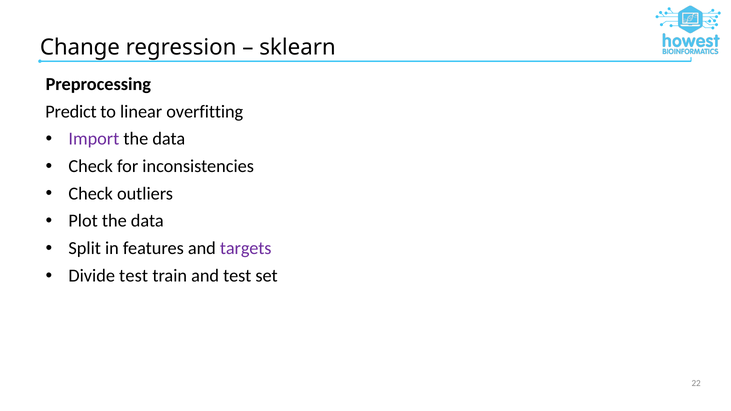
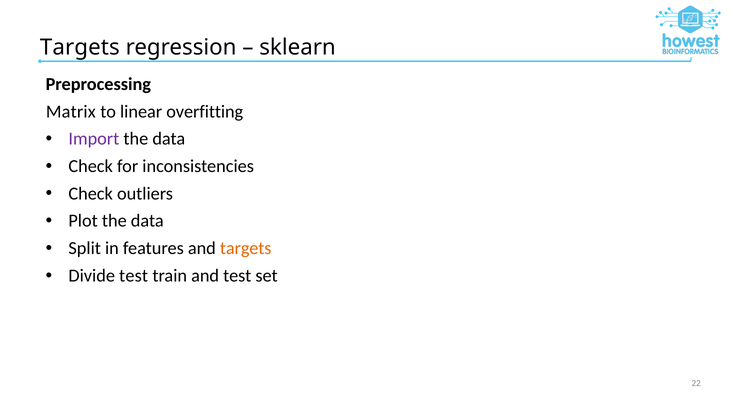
Change: Change -> Targets (80, 47)
Predict: Predict -> Matrix (71, 112)
targets colour: purple -> orange (246, 248)
